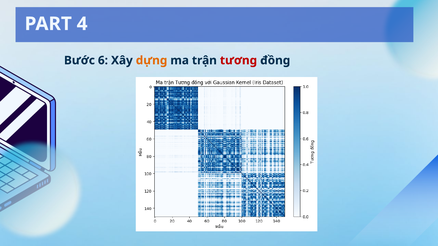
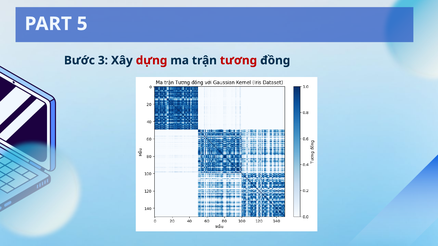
4: 4 -> 5 (82, 24)
6: 6 -> 3 (103, 60)
dựng colour: orange -> red (152, 60)
